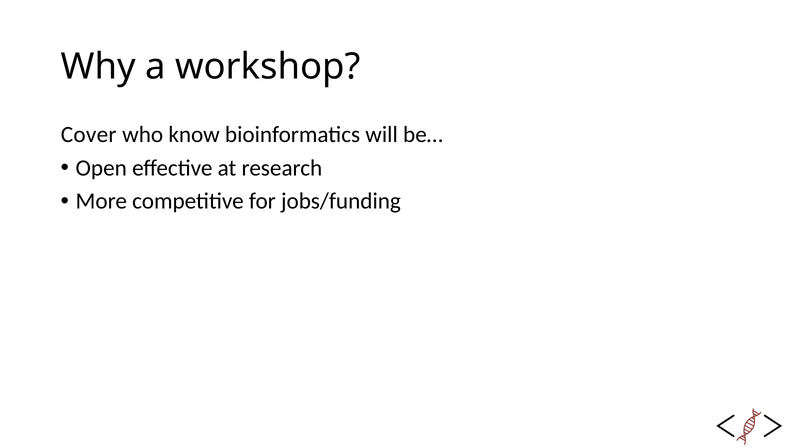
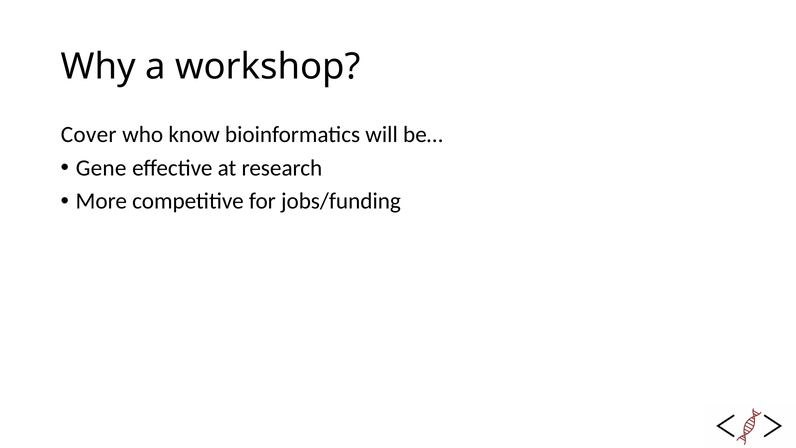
Open: Open -> Gene (101, 168)
